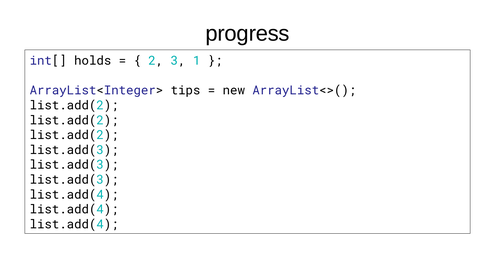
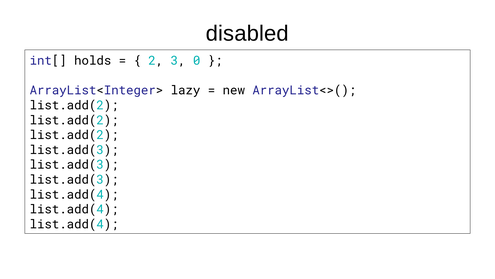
progress: progress -> disabled (247, 33)
1: 1 -> 0 (197, 61)
tips: tips -> lazy (186, 90)
